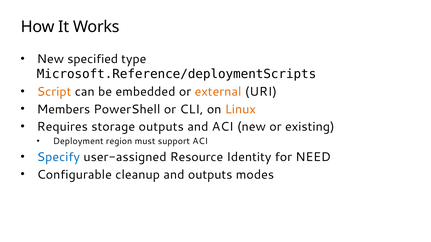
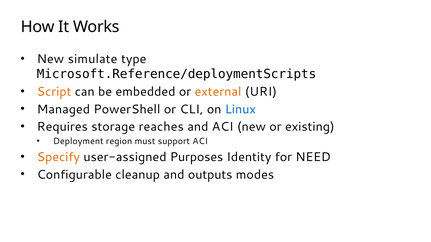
specified: specified -> simulate (93, 59)
Members: Members -> Managed (63, 109)
Linux colour: orange -> blue (240, 109)
storage outputs: outputs -> reaches (161, 127)
Specify colour: blue -> orange (58, 157)
Resource: Resource -> Purposes (197, 157)
